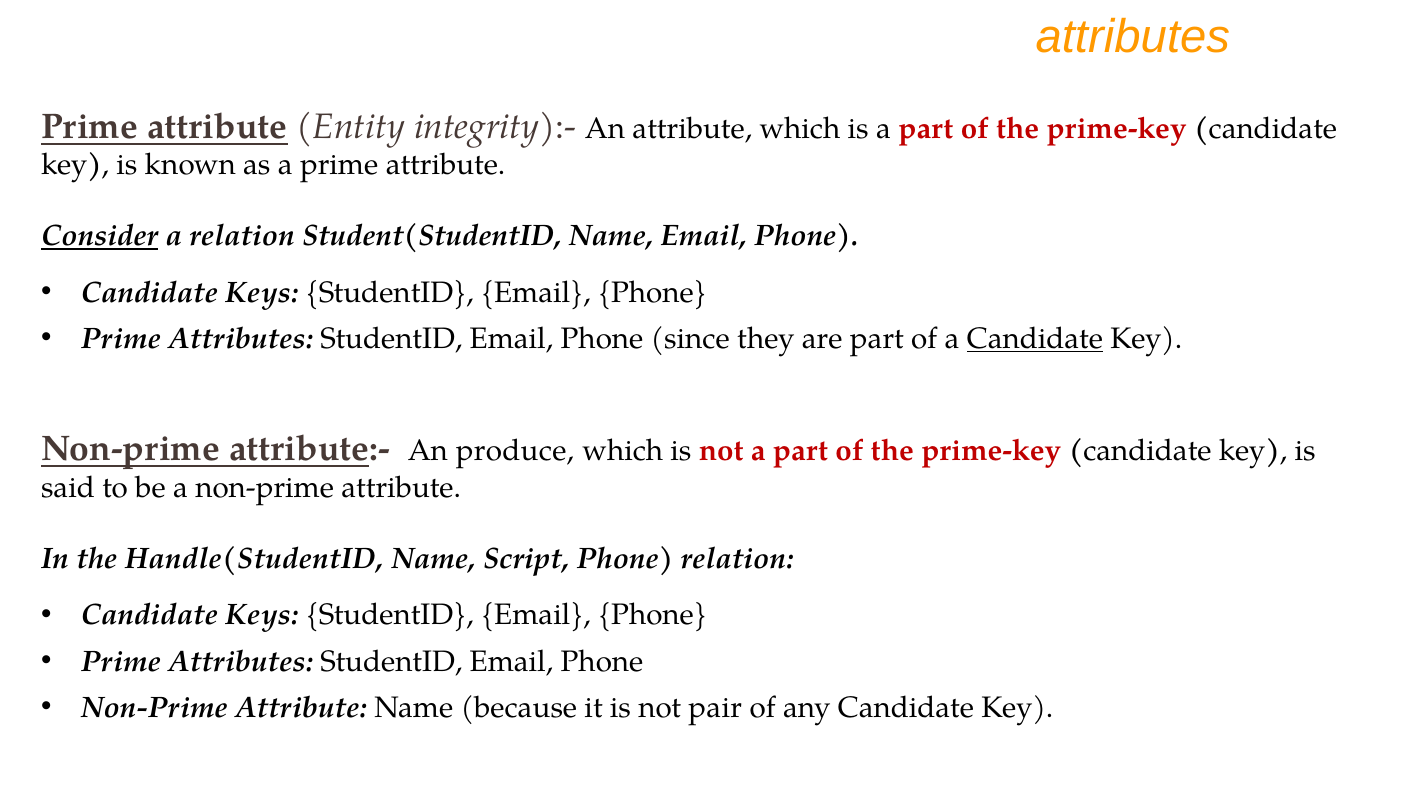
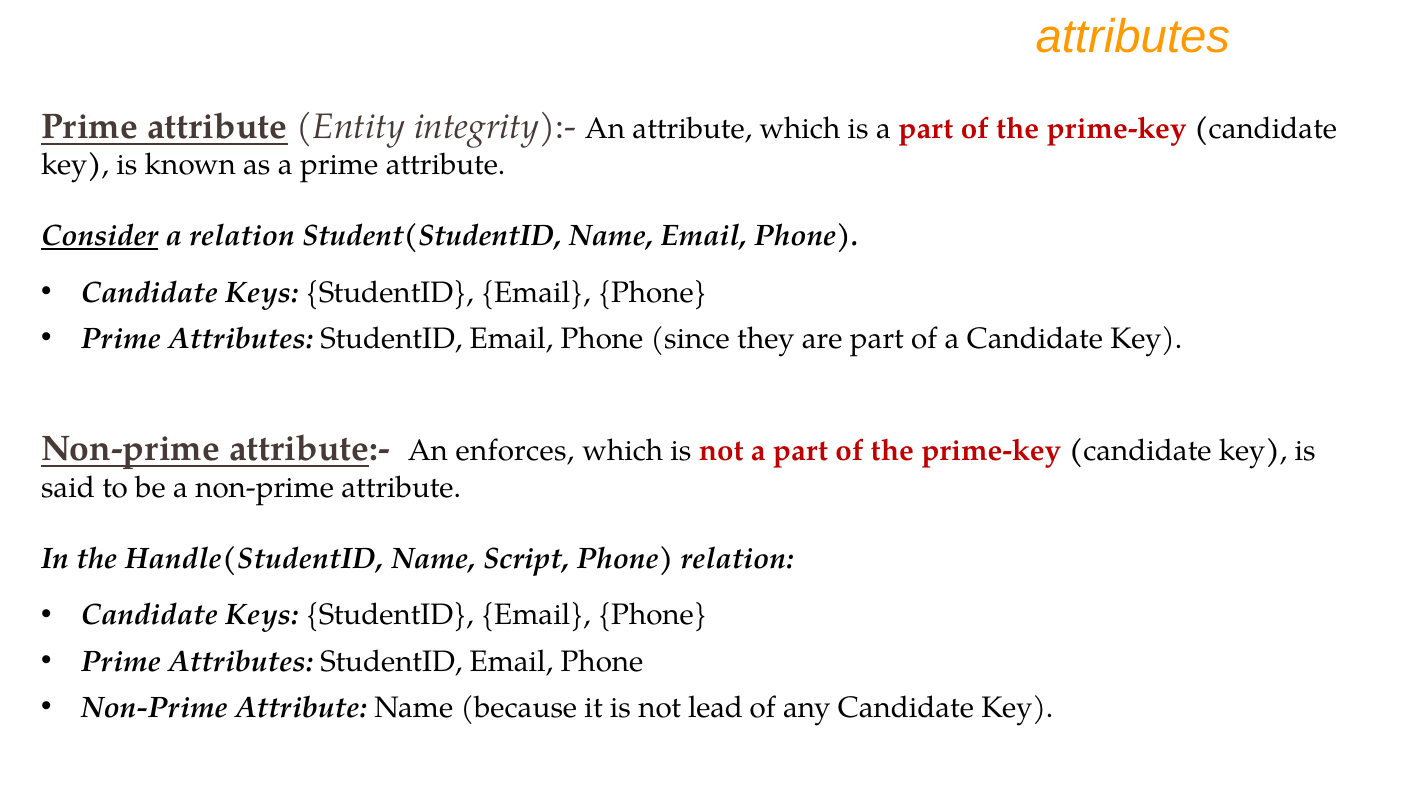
Candidate underline: present -> none (1035, 339)
produce: produce -> enforces (515, 451)
pair: pair -> lead (716, 708)
